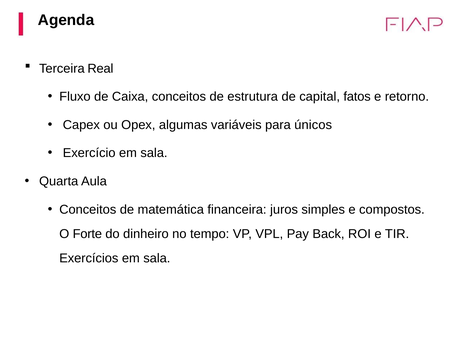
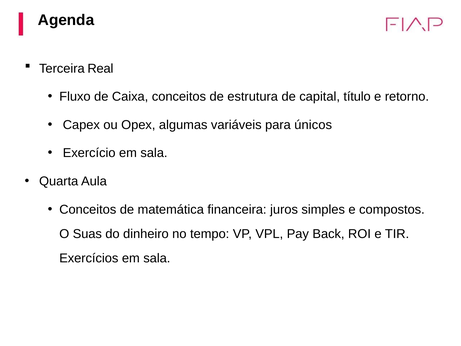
fatos: fatos -> título (357, 97)
Forte: Forte -> Suas (87, 234)
